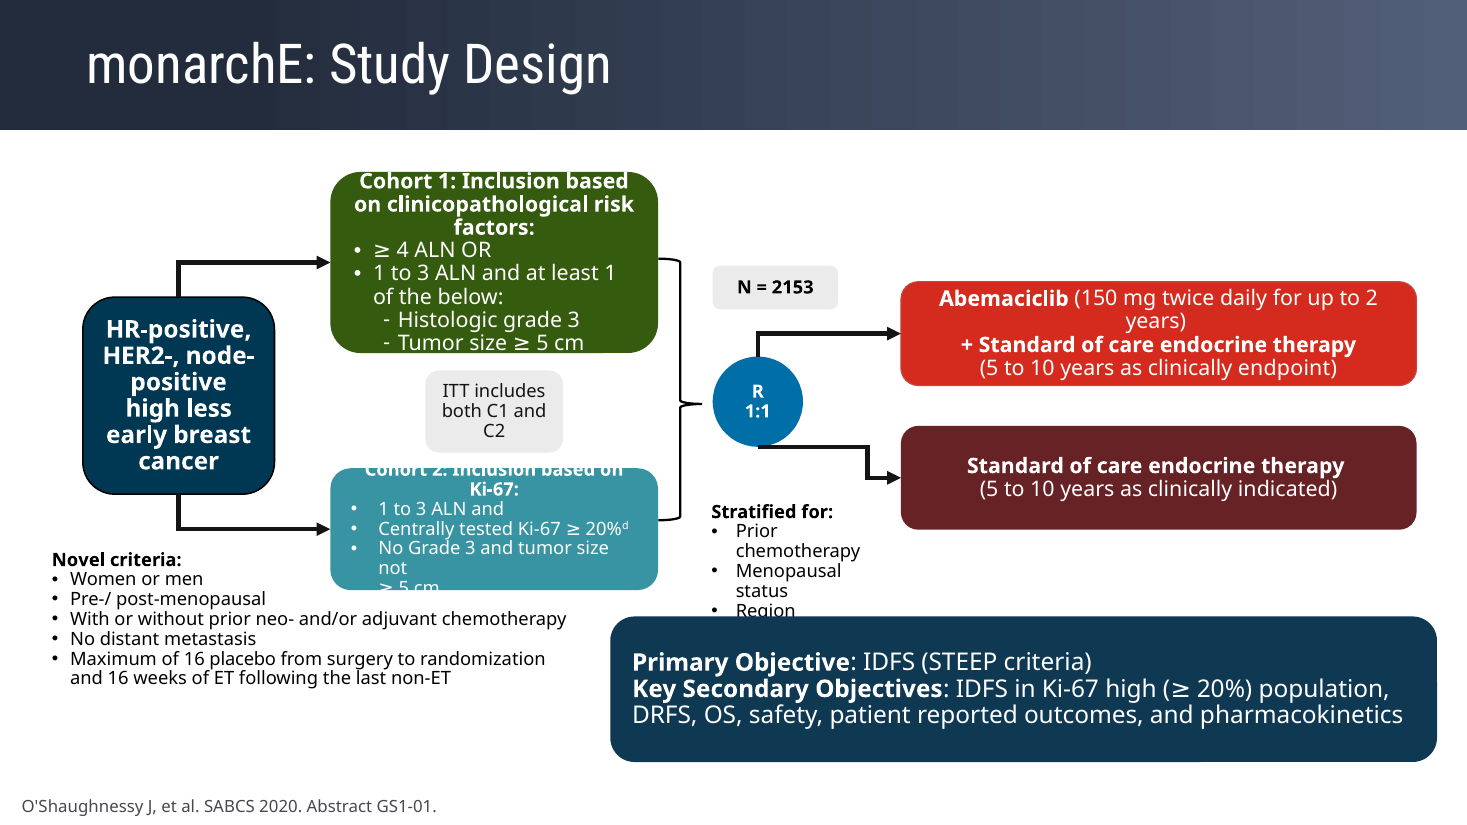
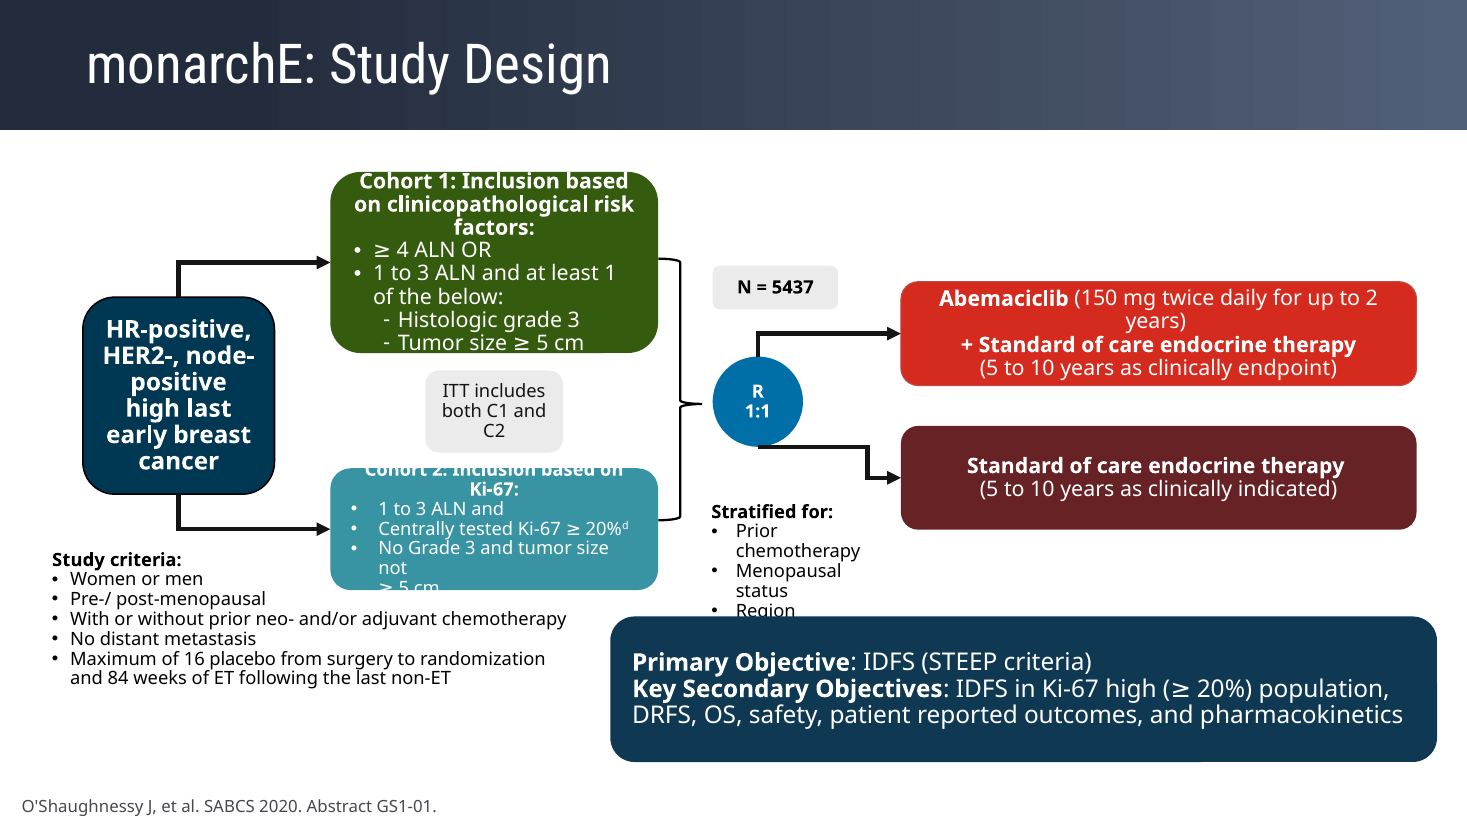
2153: 2153 -> 5437 (793, 288)
high less: less -> last (209, 409)
Novel: Novel -> Study (78, 560)
and 16: 16 -> 84 (118, 679)
